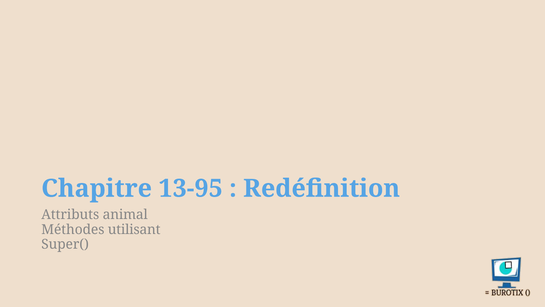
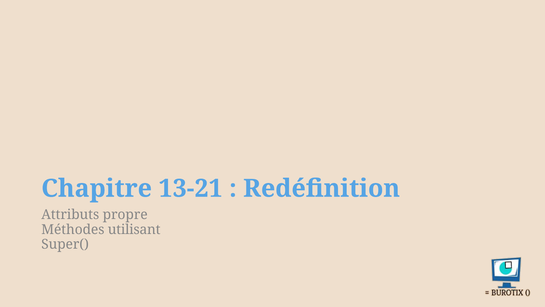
13-95: 13-95 -> 13-21 (191, 188)
animal: animal -> propre (125, 214)
